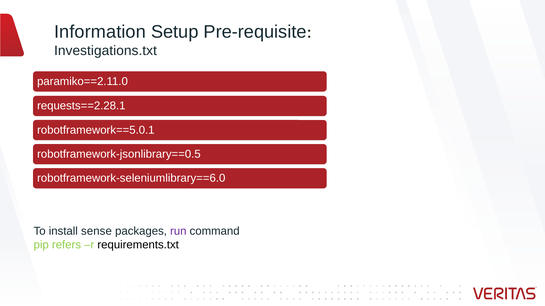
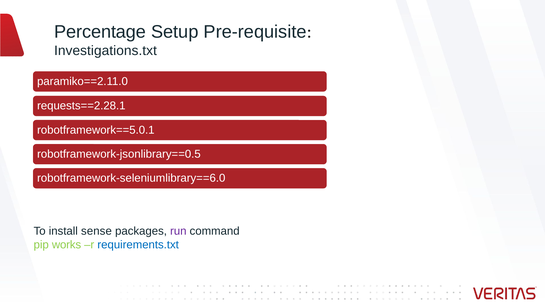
Information: Information -> Percentage (100, 32)
refers: refers -> works (67, 245)
requirements.txt colour: black -> blue (138, 245)
